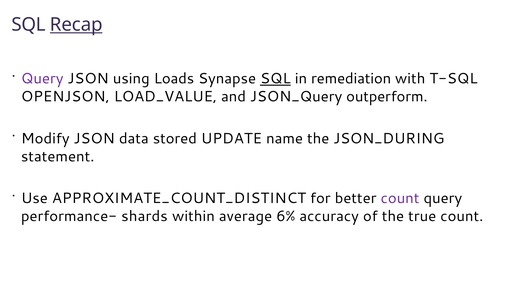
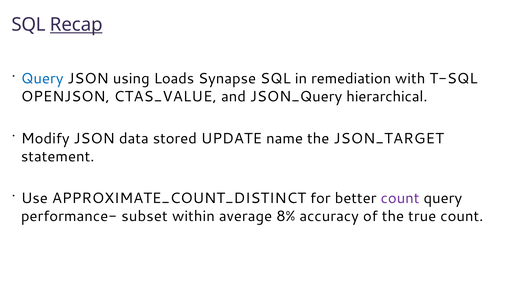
Query colour: purple -> blue (42, 79)
SQL underline: present -> none (275, 79)
LOAD_VALUE: LOAD_VALUE -> CTAS_VALUE (165, 97)
outperform: outperform -> hierarchical (387, 97)
JSON_DURING: JSON_DURING -> JSON_TARGET (389, 138)
shards: shards -> subset (144, 216)
6%: 6% -> 8% (286, 216)
